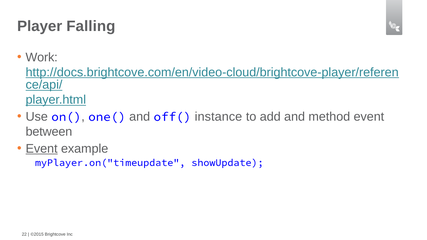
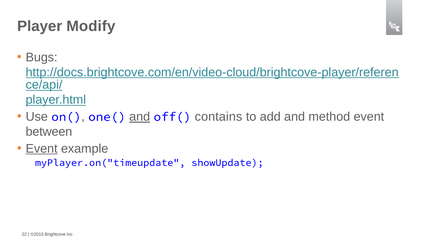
Falling: Falling -> Modify (91, 26)
Work: Work -> Bugs (42, 57)
and underline: none -> present (140, 117)
instance: instance -> contains (218, 117)
